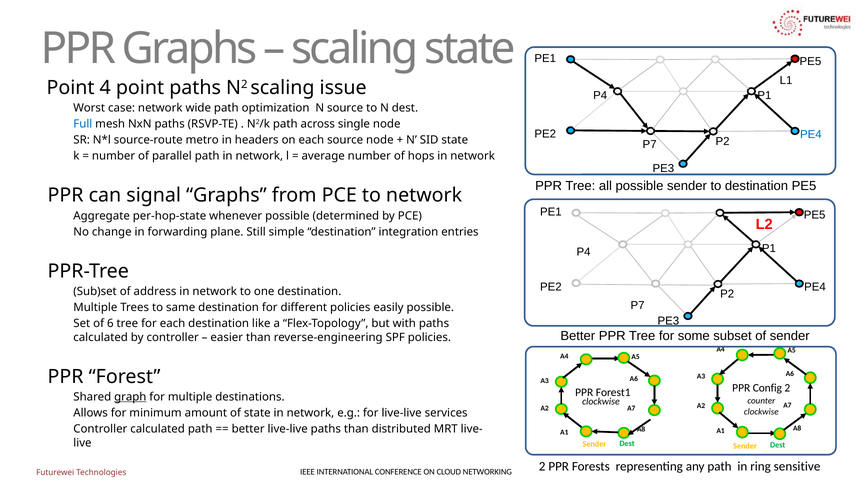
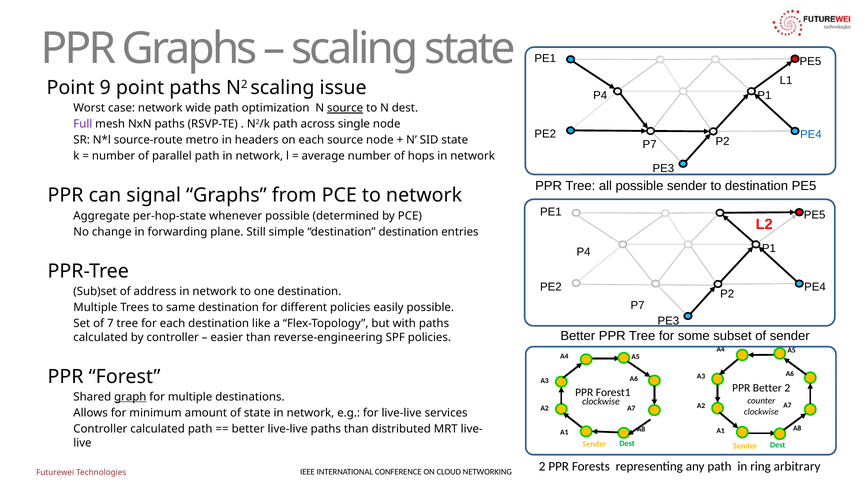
4: 4 -> 9 (105, 88)
source underline: none -> present (345, 108)
Full colour: blue -> purple (83, 124)
destination integration: integration -> destination (408, 232)
6: 6 -> 7 (110, 323)
PPR Config: Config -> Better (767, 387)
sensitive: sensitive -> arbitrary (797, 466)
